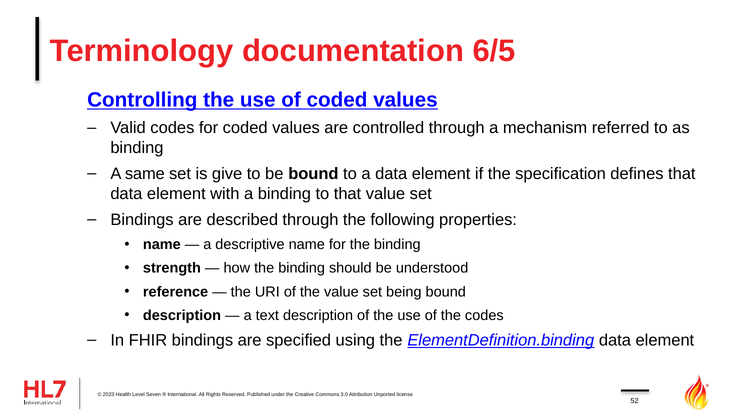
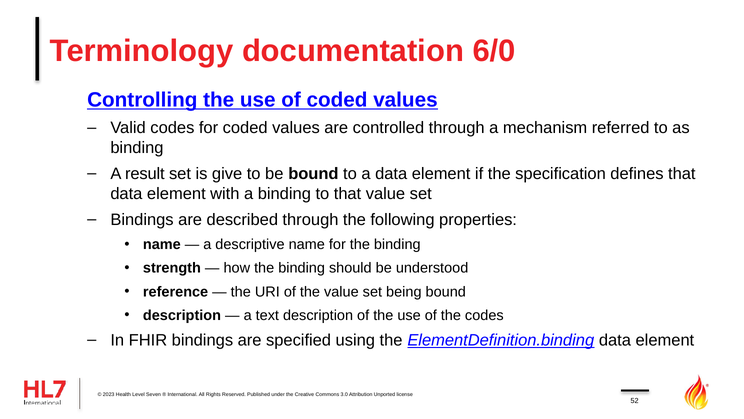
6/5: 6/5 -> 6/0 (494, 51)
same: same -> result (145, 174)
